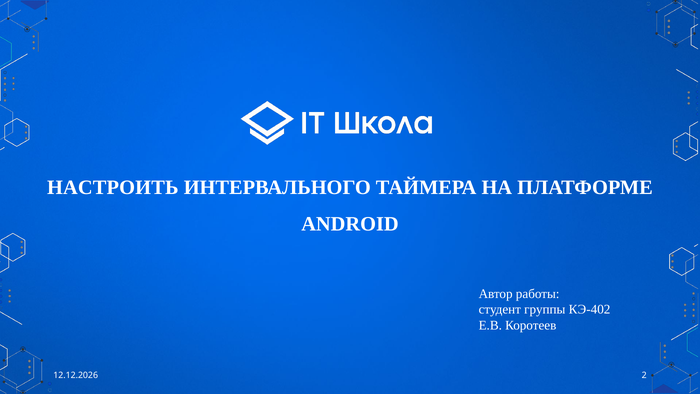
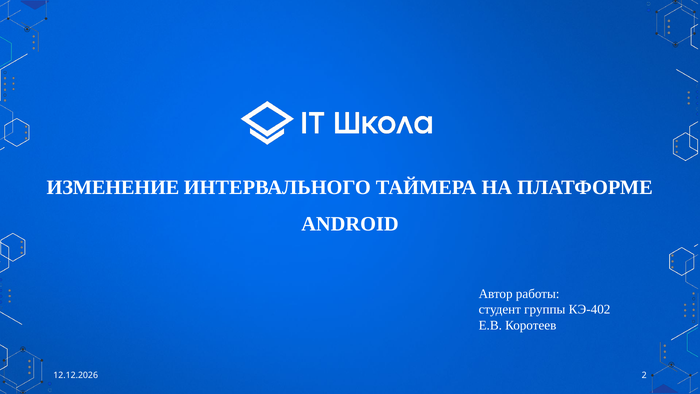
НАСТРОИТЬ: НАСТРОИТЬ -> ИЗМЕНЕНИЕ (113, 187)
